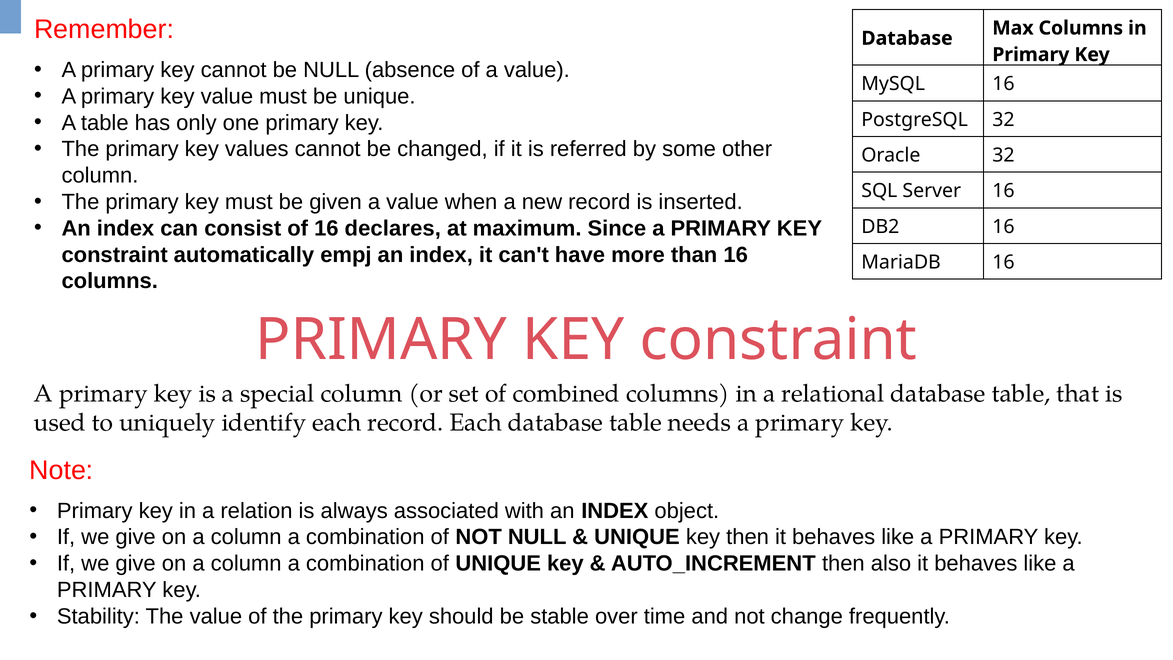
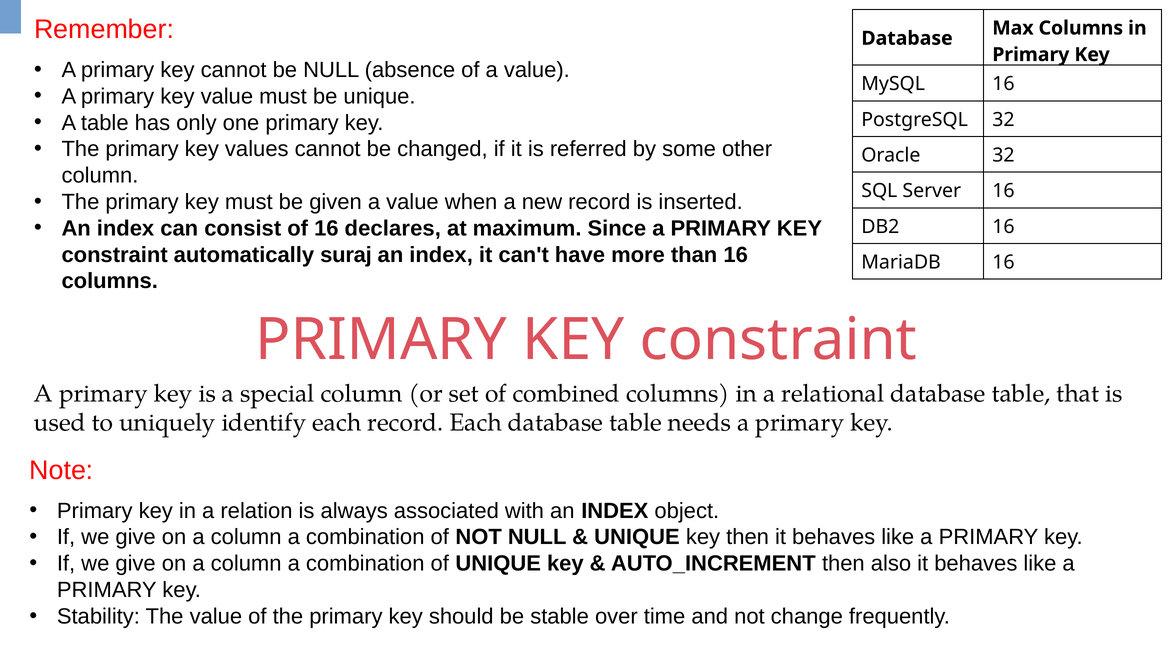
empj: empj -> suraj (346, 255)
